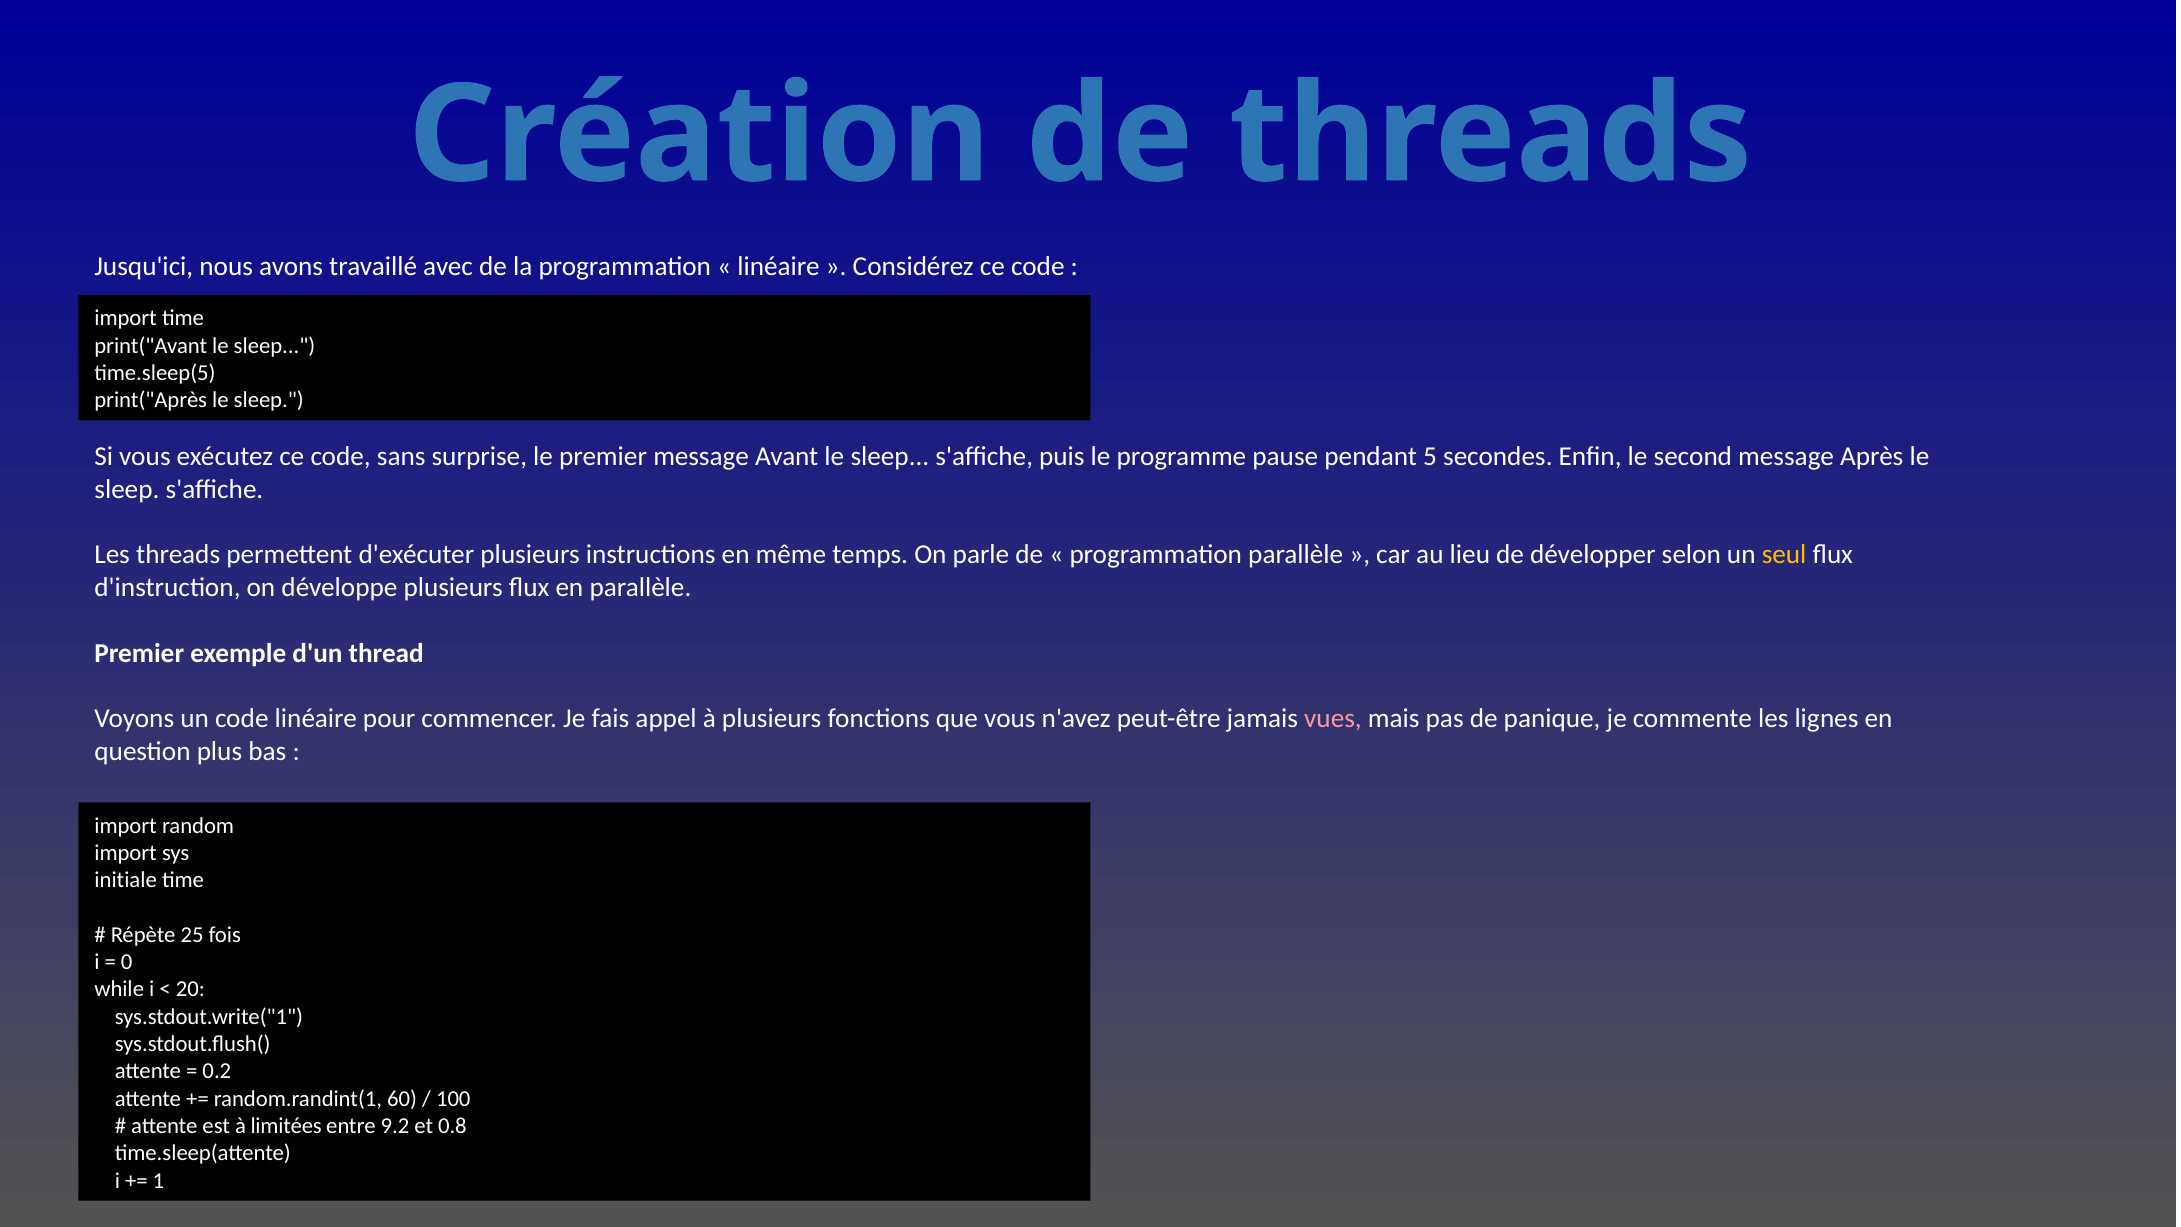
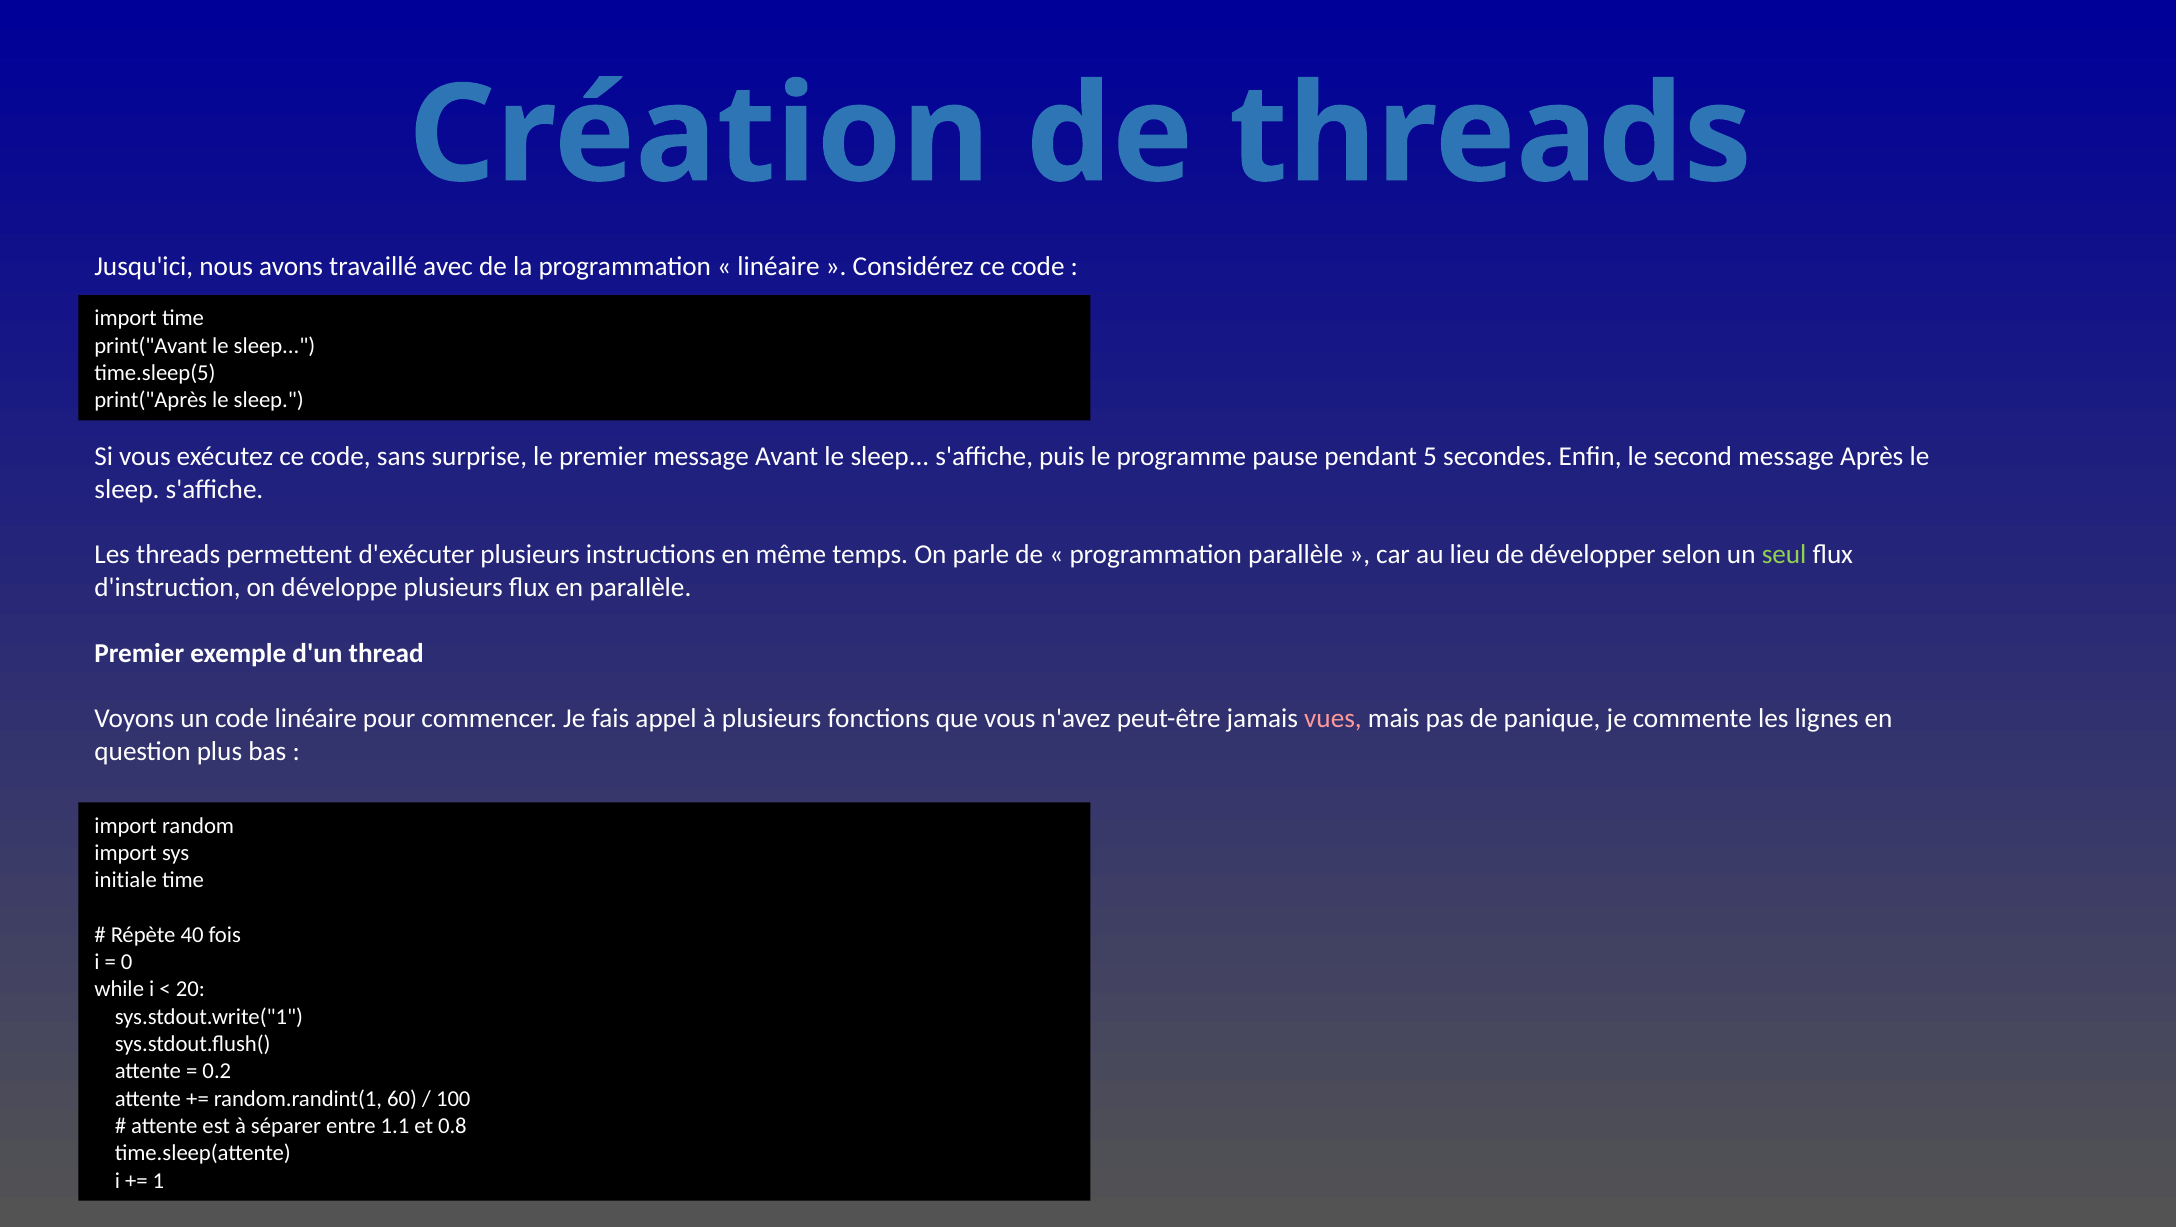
seul colour: yellow -> light green (1784, 555)
25: 25 -> 40 (192, 935)
limitées: limitées -> séparer (286, 1126)
9.2: 9.2 -> 1.1 (395, 1126)
